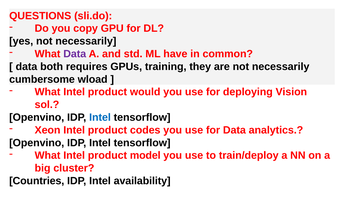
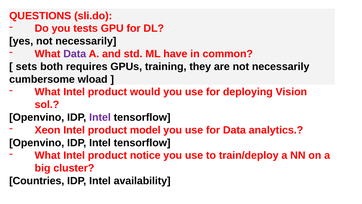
copy: copy -> tests (86, 28)
data: data -> sets (26, 66)
Intel colour: blue -> purple (100, 117)
codes: codes -> model (145, 130)
model: model -> notice (145, 155)
